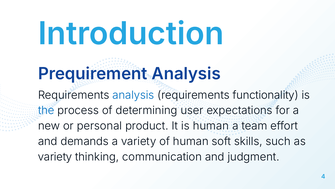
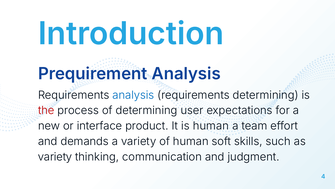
requirements functionality: functionality -> determining (266, 95)
the colour: blue -> red (46, 110)
personal: personal -> interface (99, 126)
